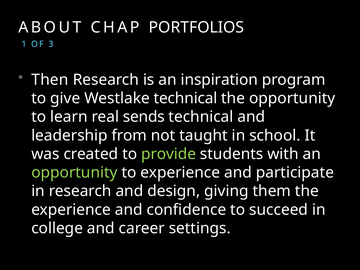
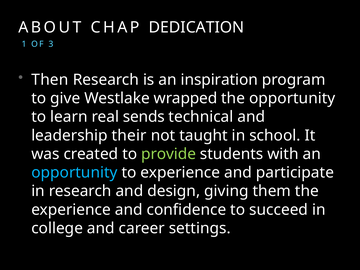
PORTFOLIOS: PORTFOLIOS -> DEDICATION (196, 27)
Westlake technical: technical -> wrapped (186, 98)
from: from -> their (129, 135)
opportunity colour: light green -> light blue (74, 173)
